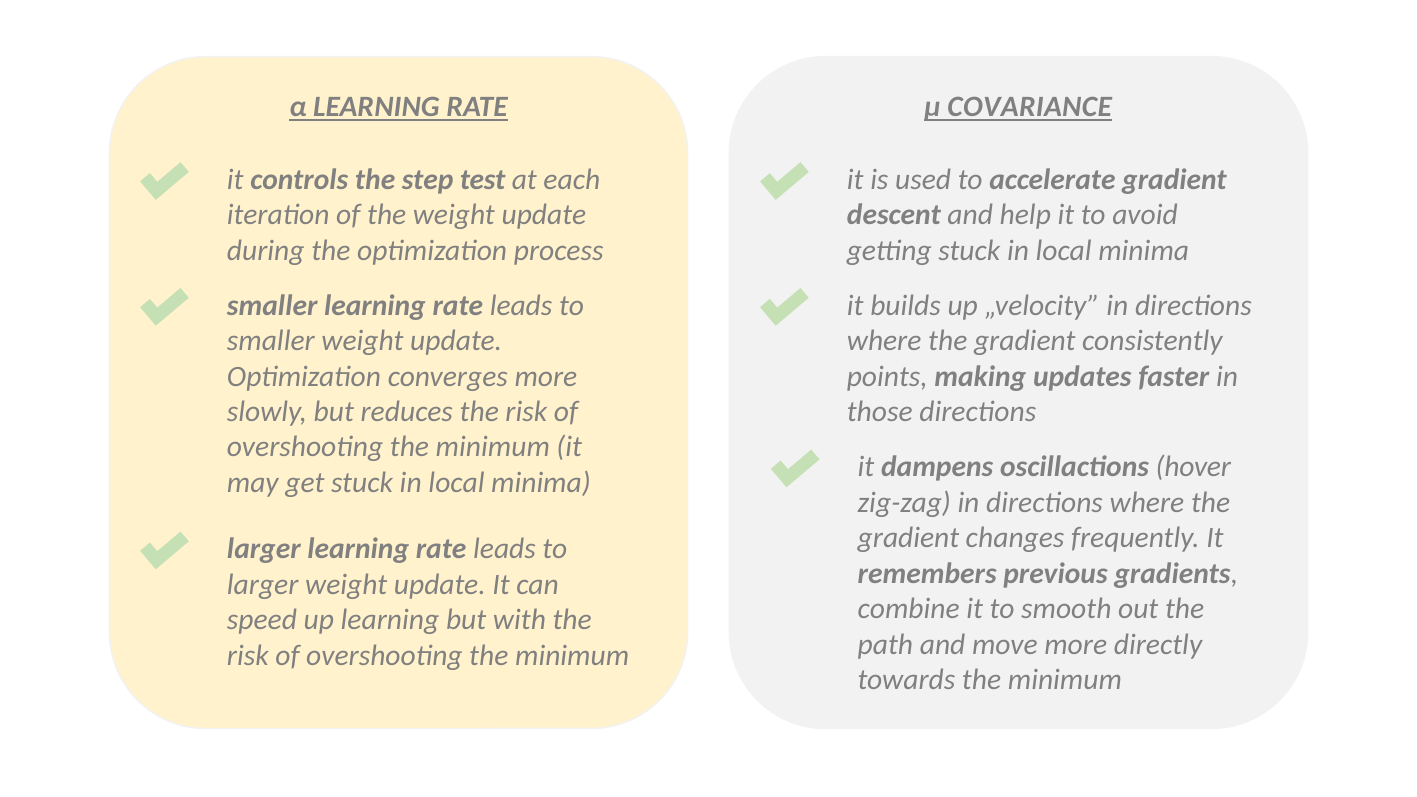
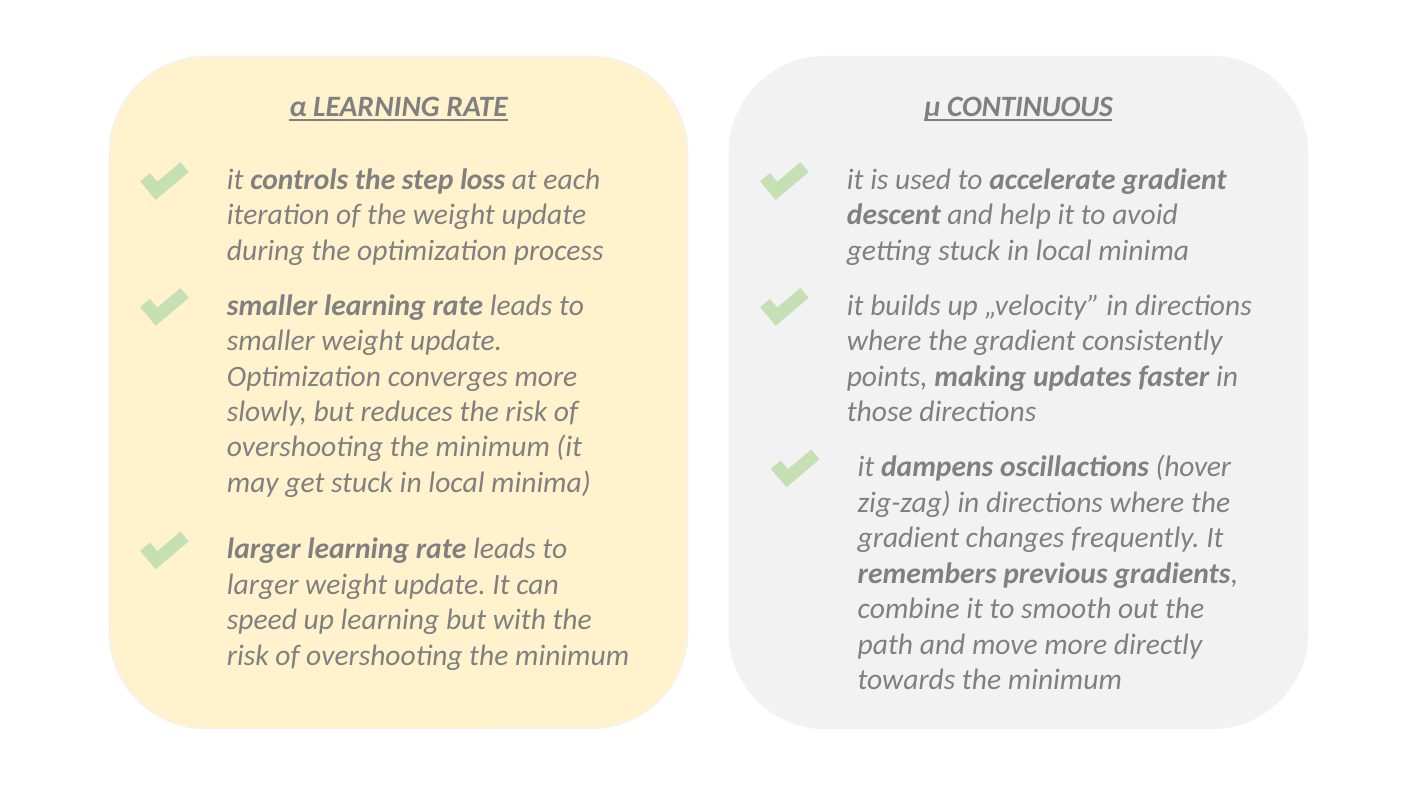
COVARIANCE: COVARIANCE -> CONTINUOUS (1030, 107)
test: test -> loss (483, 180)
